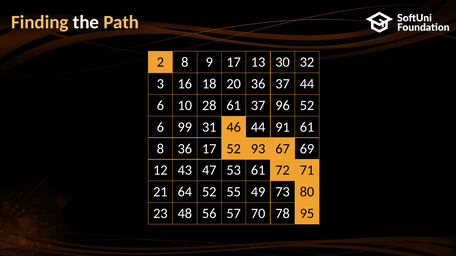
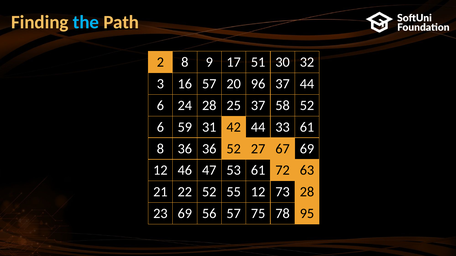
the colour: white -> light blue (86, 22)
13: 13 -> 51 (258, 62)
16 18: 18 -> 57 (209, 84)
20 36: 36 -> 96 (258, 84)
10: 10 -> 24 (185, 106)
28 61: 61 -> 25 (234, 106)
96: 96 -> 58 (283, 106)
99: 99 -> 59 (185, 127)
46: 46 -> 42 (234, 127)
91: 91 -> 33 (283, 127)
36 17: 17 -> 36 (209, 149)
93: 93 -> 27 (258, 149)
43: 43 -> 46 (185, 171)
71: 71 -> 63 (307, 171)
64: 64 -> 22 (185, 192)
55 49: 49 -> 12 (258, 192)
73 80: 80 -> 28 (307, 192)
23 48: 48 -> 69 (185, 214)
70: 70 -> 75 (258, 214)
